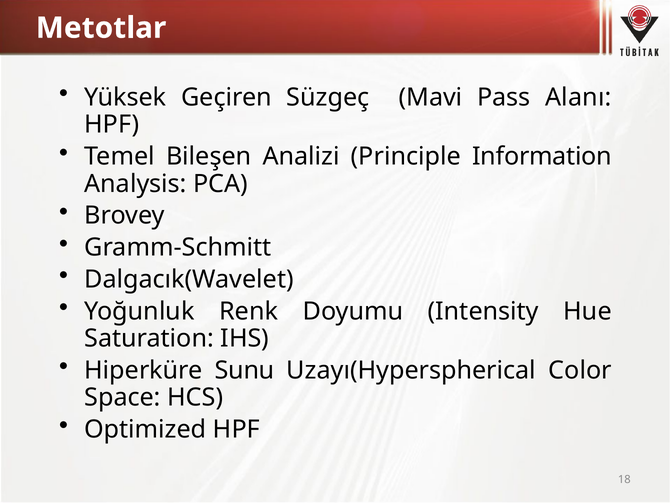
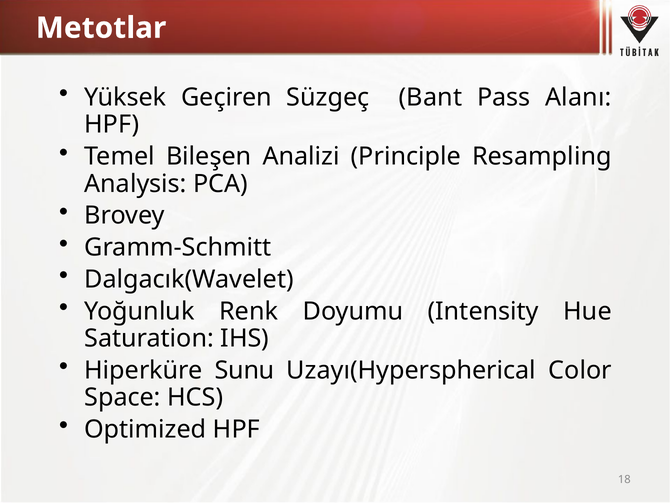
Mavi: Mavi -> Bant (430, 97)
Information: Information -> Resampling (542, 157)
